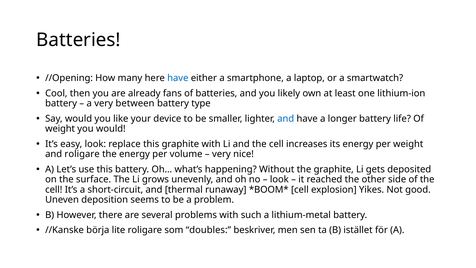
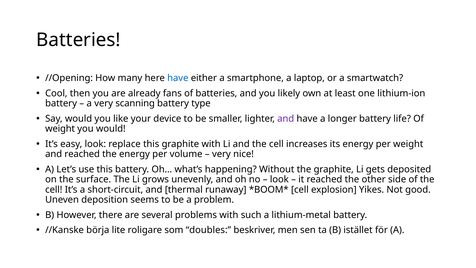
between: between -> scanning (135, 103)
and colour: blue -> purple (286, 119)
and roligare: roligare -> reached (82, 154)
